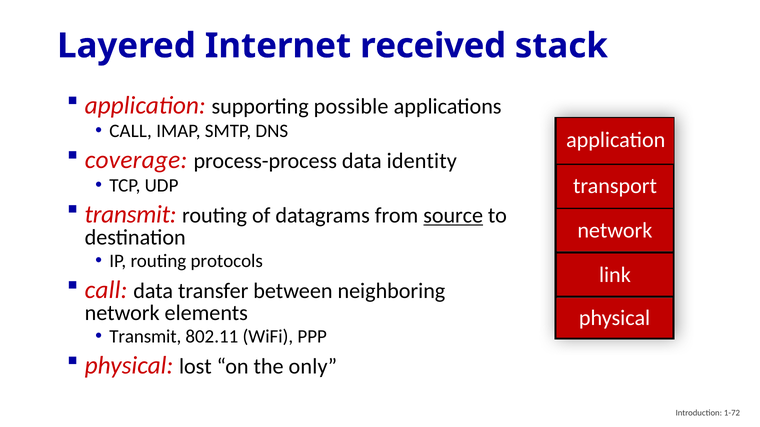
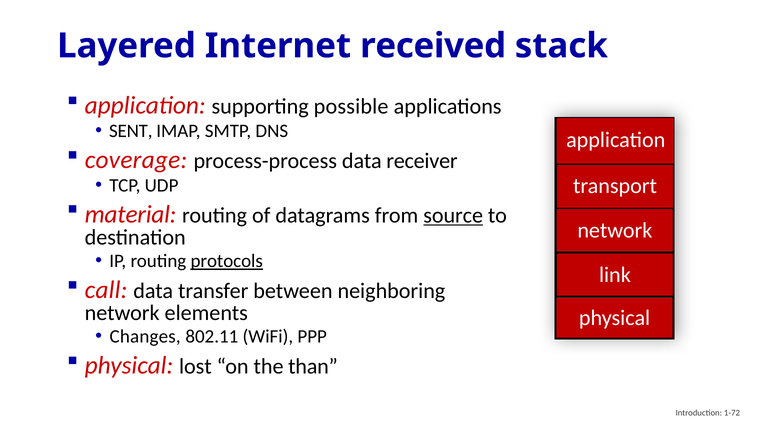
CALL: CALL -> SENT (131, 131)
identity: identity -> receiver (422, 161)
transmit: transmit -> material (131, 215)
protocols underline: none -> present (227, 261)
Transmit: Transmit -> Changes (145, 337)
only: only -> than (313, 367)
